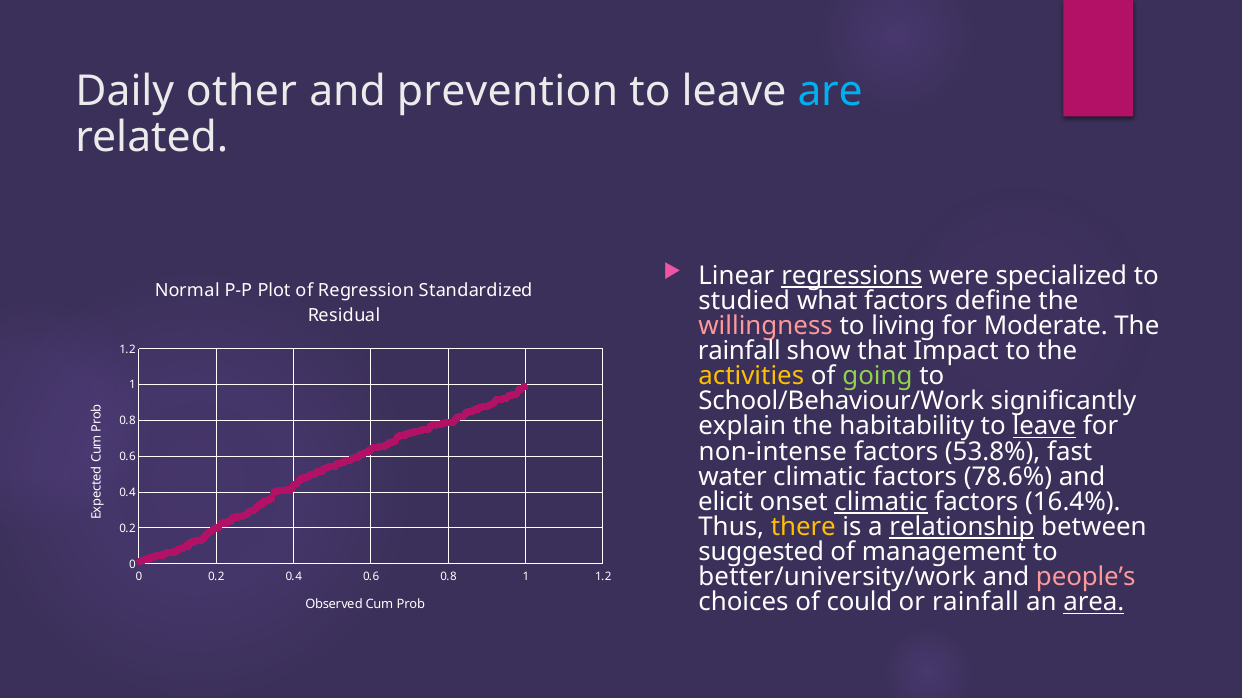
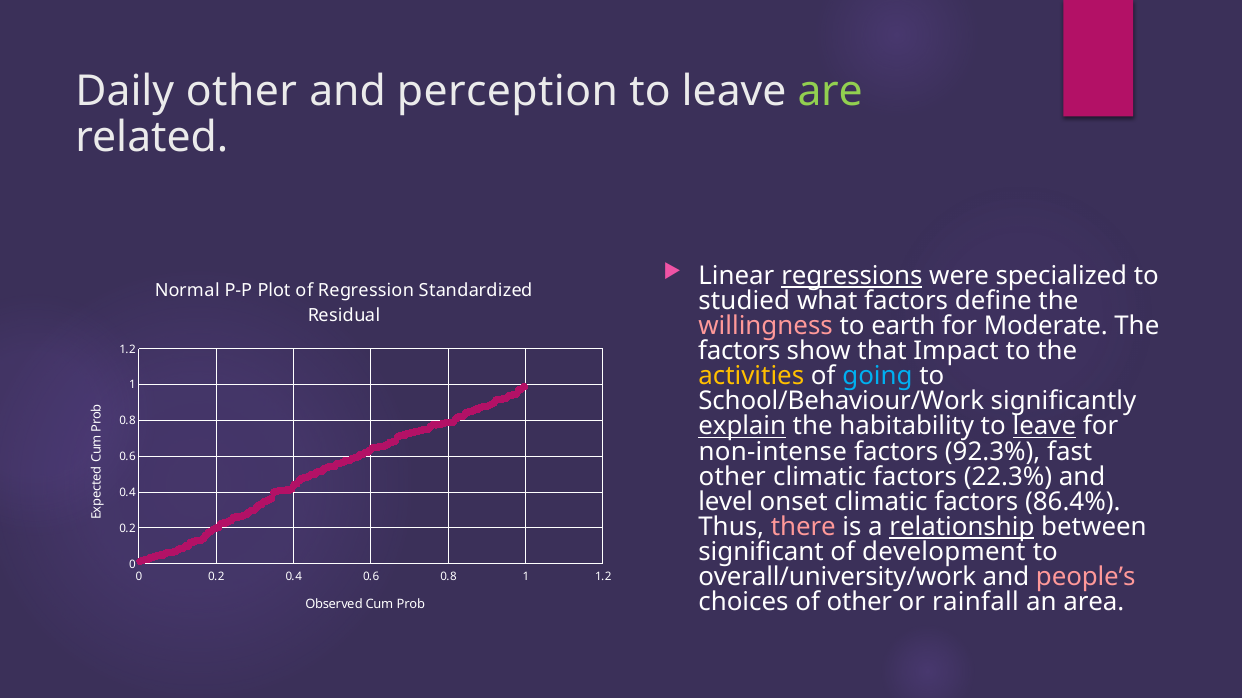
prevention: prevention -> perception (507, 92)
are colour: light blue -> light green (830, 92)
living: living -> earth (903, 326)
rainfall: rainfall -> factors (739, 351)
going colour: light green -> light blue (877, 376)
explain underline: none -> present (742, 427)
53.8%: 53.8% -> 92.3% (993, 452)
water: water -> other (732, 477)
78.6%: 78.6% -> 22.3% (1008, 477)
elicit: elicit -> level (726, 502)
climatic underline: present -> none (881, 502)
16.4%: 16.4% -> 86.4% (1073, 502)
there colour: yellow -> pink (803, 527)
suggested: suggested -> significant (761, 553)
management: management -> development (944, 553)
better/university/work: better/university/work -> overall/university/work (837, 578)
of could: could -> other (859, 603)
area underline: present -> none (1094, 603)
